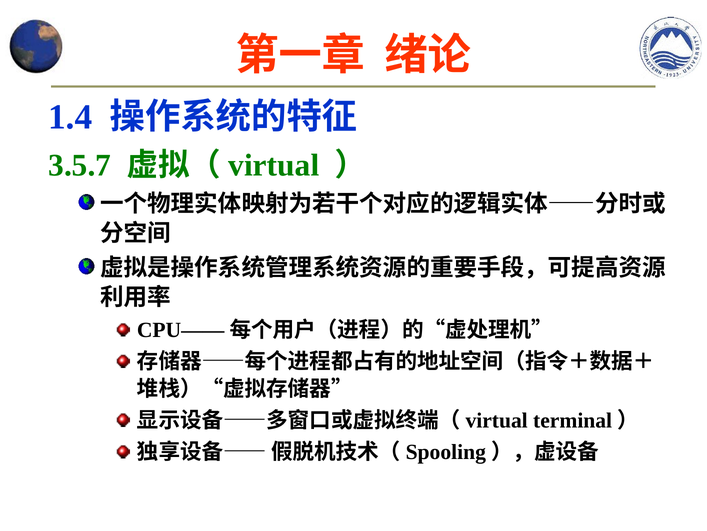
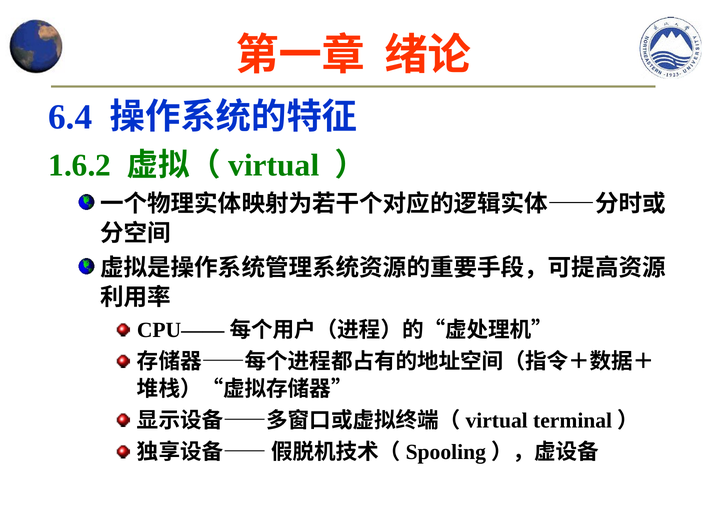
1.4: 1.4 -> 6.4 (70, 117)
3.5.7: 3.5.7 -> 1.6.2 (80, 165)
